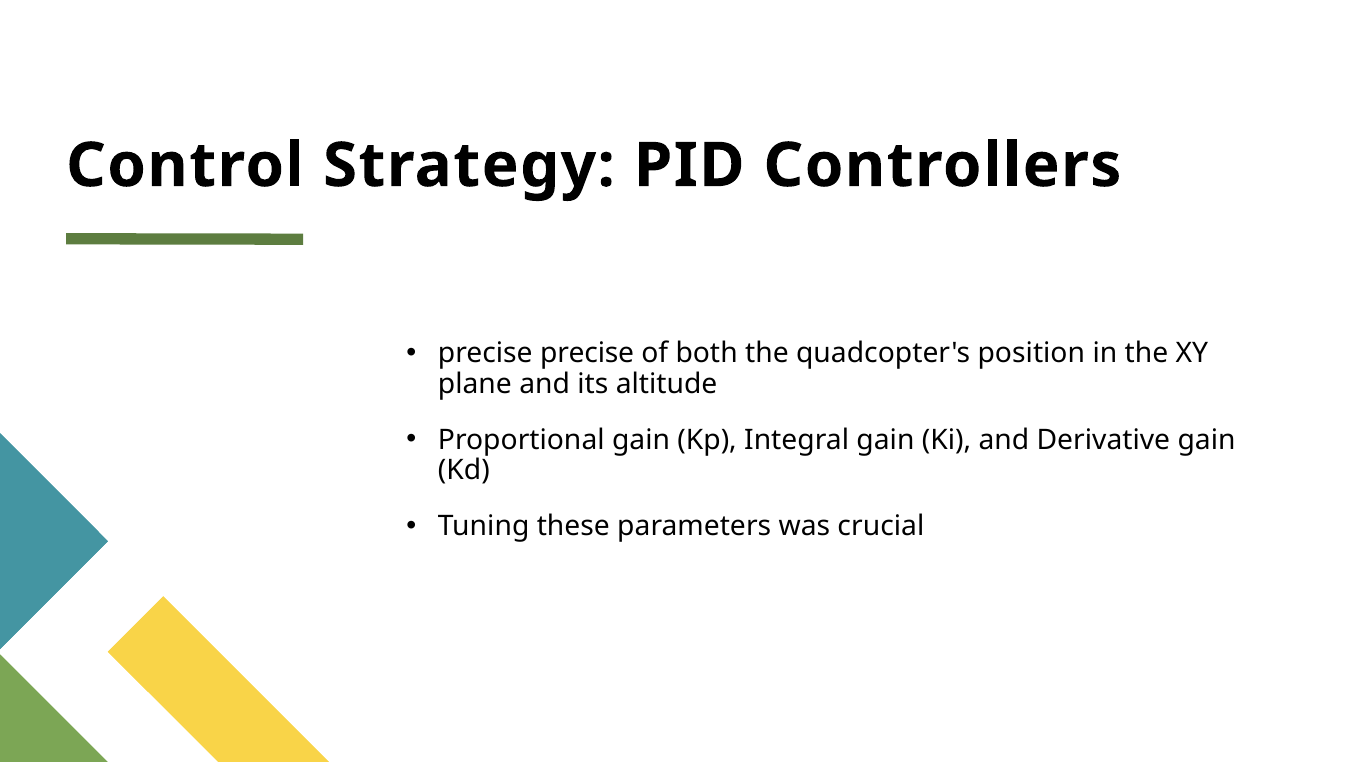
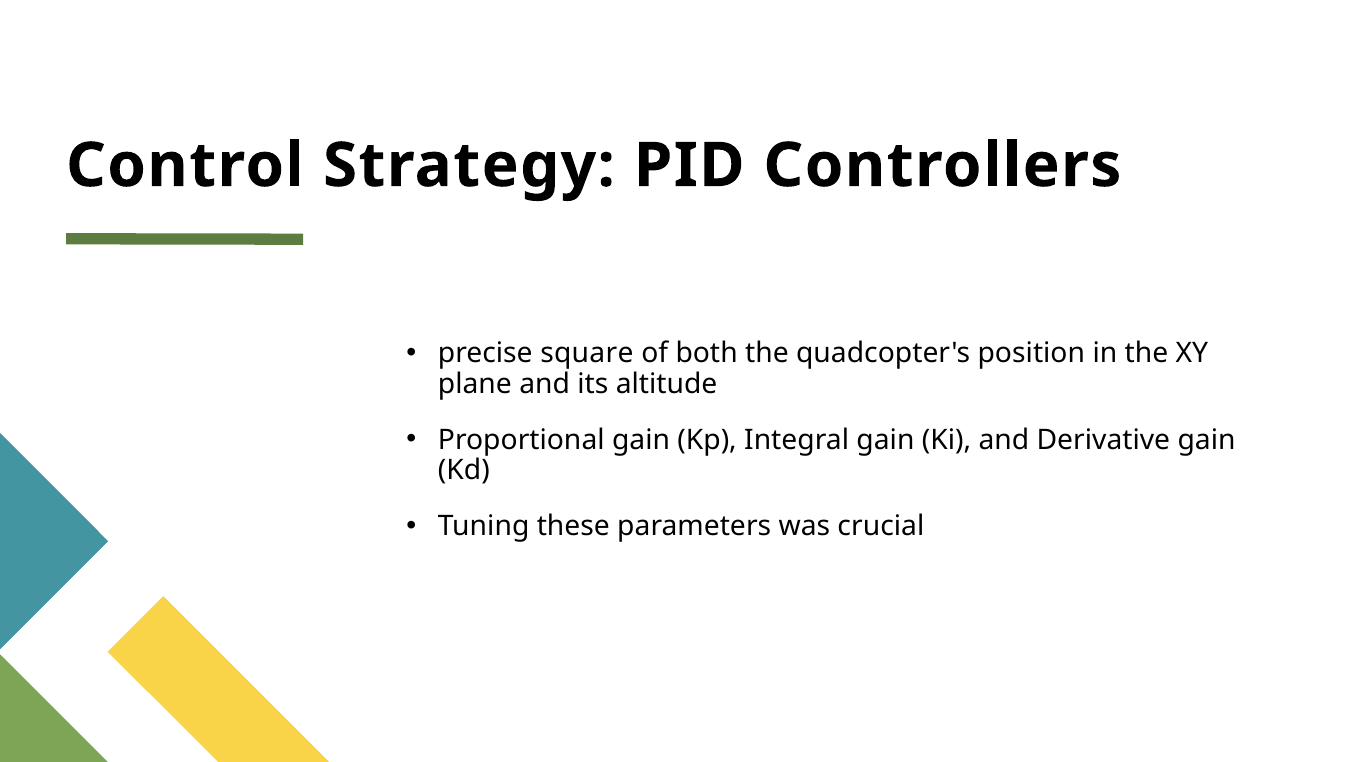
precise precise: precise -> square (587, 353)
